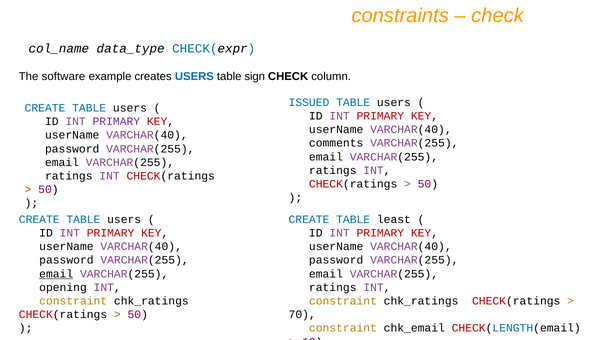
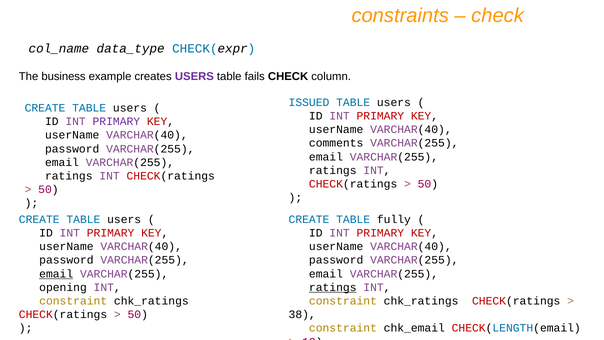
software: software -> business (64, 76)
USERS colour: blue -> purple (194, 76)
sign: sign -> fails (255, 76)
least: least -> fully (394, 219)
ratings underline: none -> present (333, 287)
70: 70 -> 38 (302, 314)
